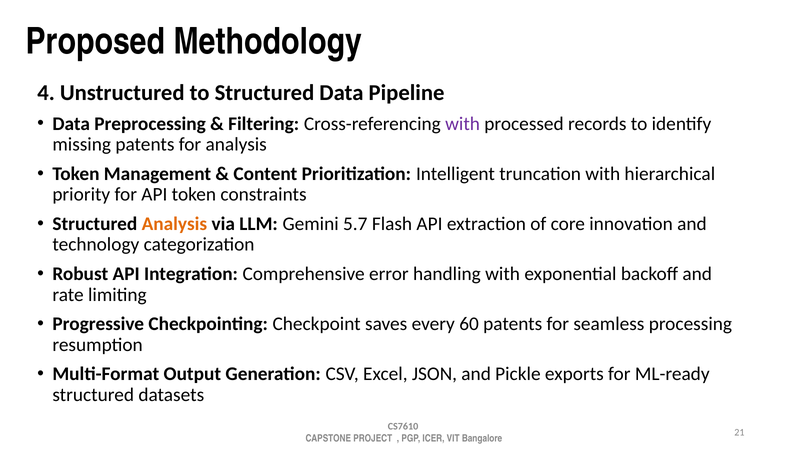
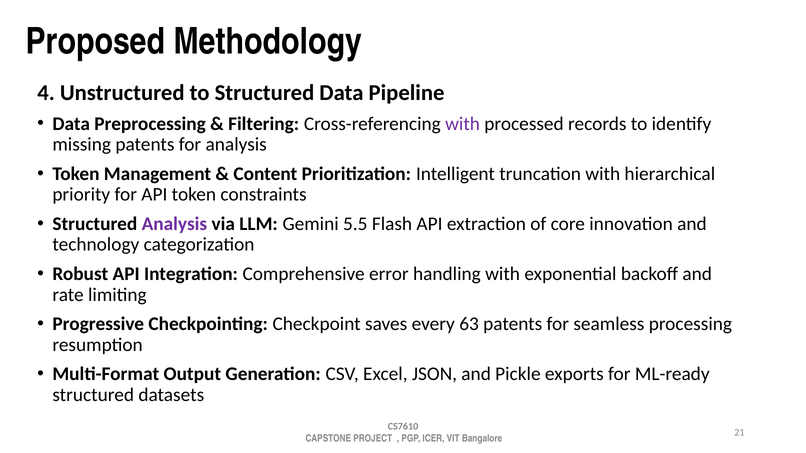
Analysis colour: orange -> purple (174, 224)
5.7: 5.7 -> 5.5 (355, 224)
60: 60 -> 63 (469, 324)
